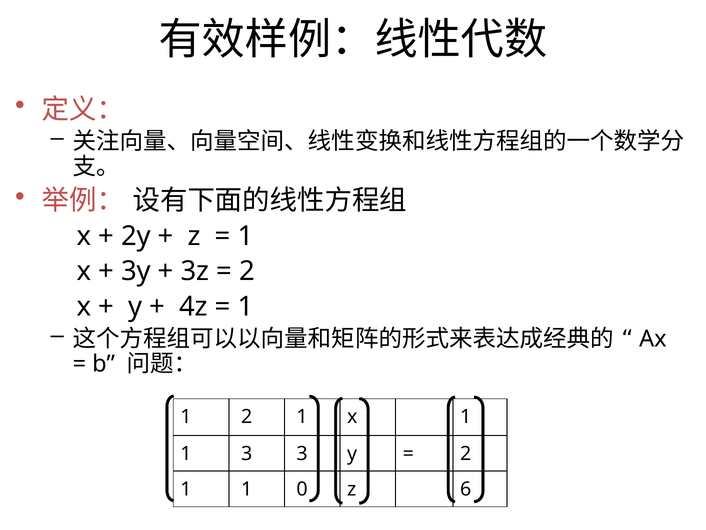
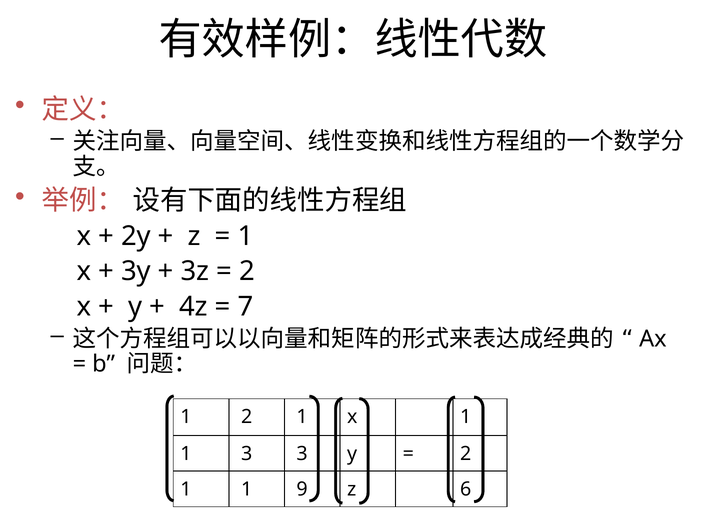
1: 1 -> 7 (246, 306)
0: 0 -> 9 (302, 489)
